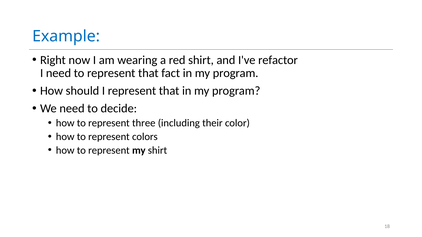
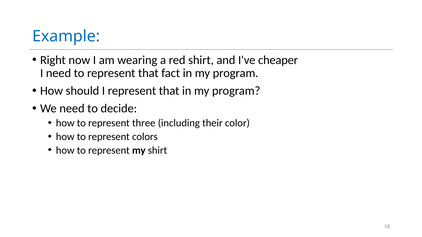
refactor: refactor -> cheaper (278, 60)
